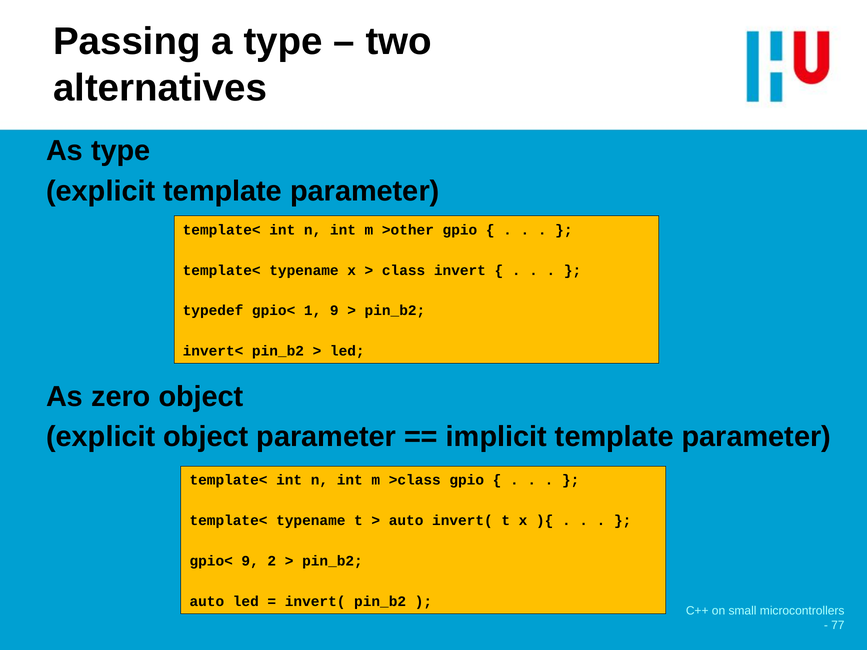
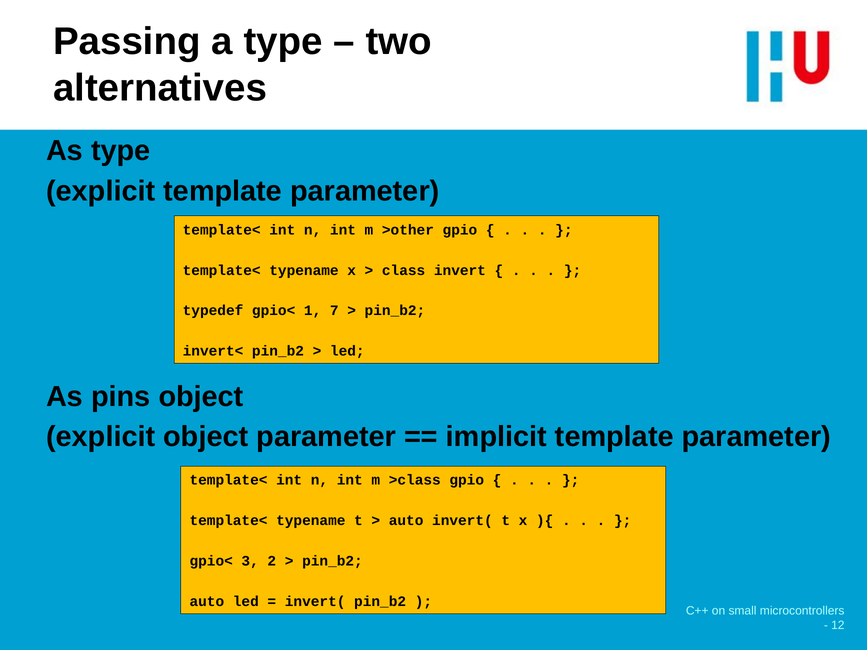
1 9: 9 -> 7 (334, 311)
zero: zero -> pins (121, 397)
gpio< 9: 9 -> 3 (250, 561)
77: 77 -> 12 (838, 626)
